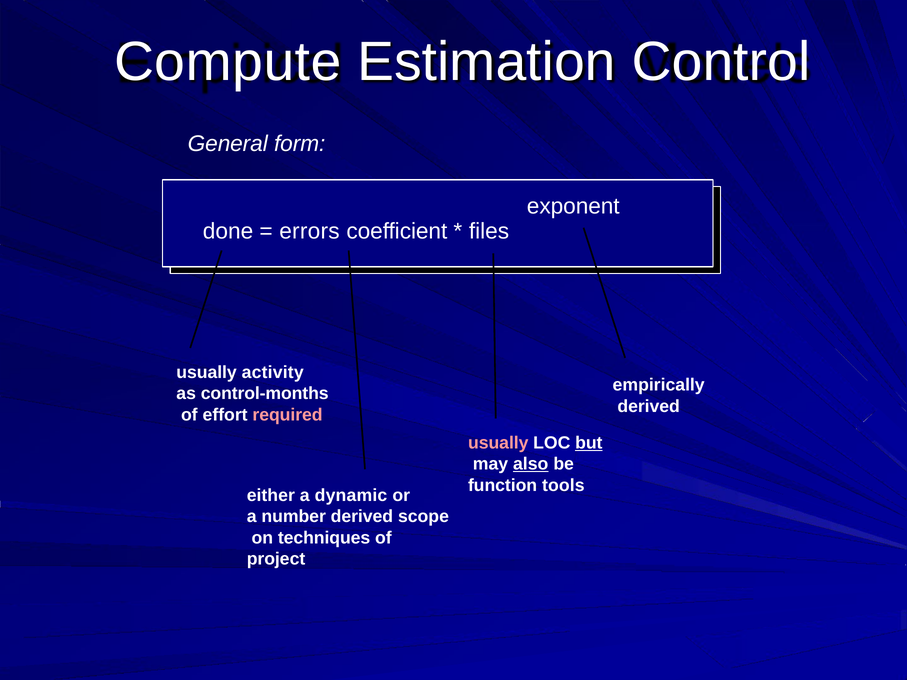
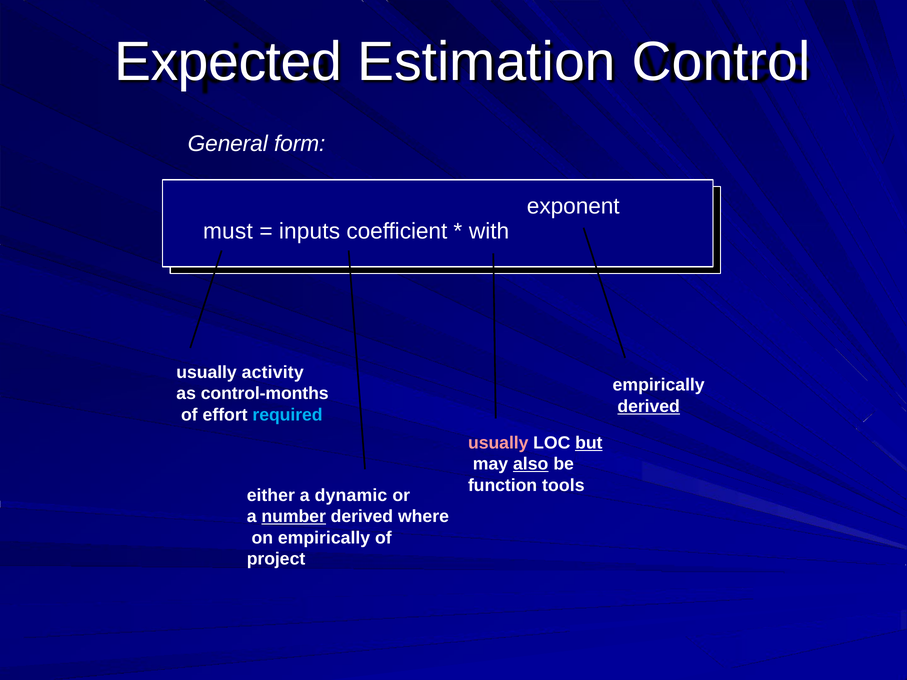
Compute: Compute -> Expected (228, 62)
done: done -> must (228, 231)
errors: errors -> inputs (309, 231)
files: files -> with (489, 231)
derived underline: none -> present (649, 406)
required colour: pink -> light blue (288, 415)
number underline: none -> present (294, 517)
scope: scope -> where (423, 517)
on techniques: techniques -> empirically (324, 538)
